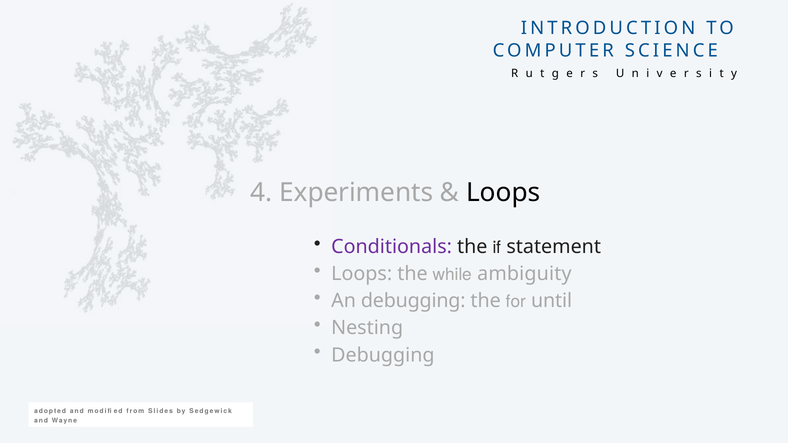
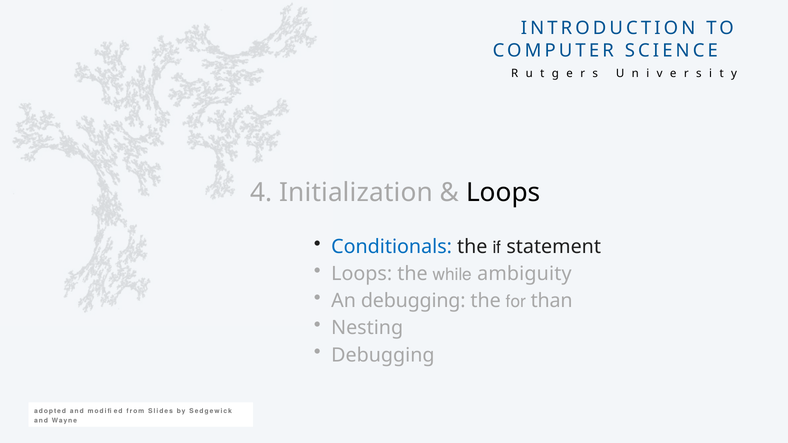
Experiments: Experiments -> Initialization (356, 193)
Conditionals colour: purple -> blue (392, 247)
until: until -> than (552, 301)
